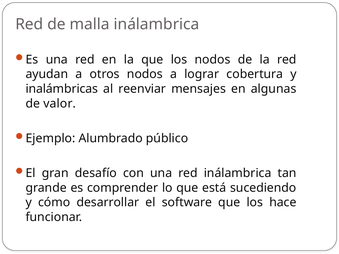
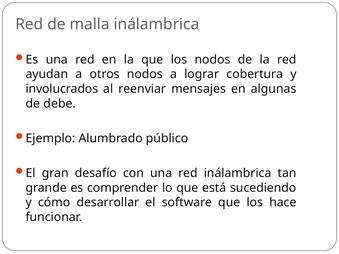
inalámbricas: inalámbricas -> involucrados (62, 89)
valor: valor -> debe (60, 104)
